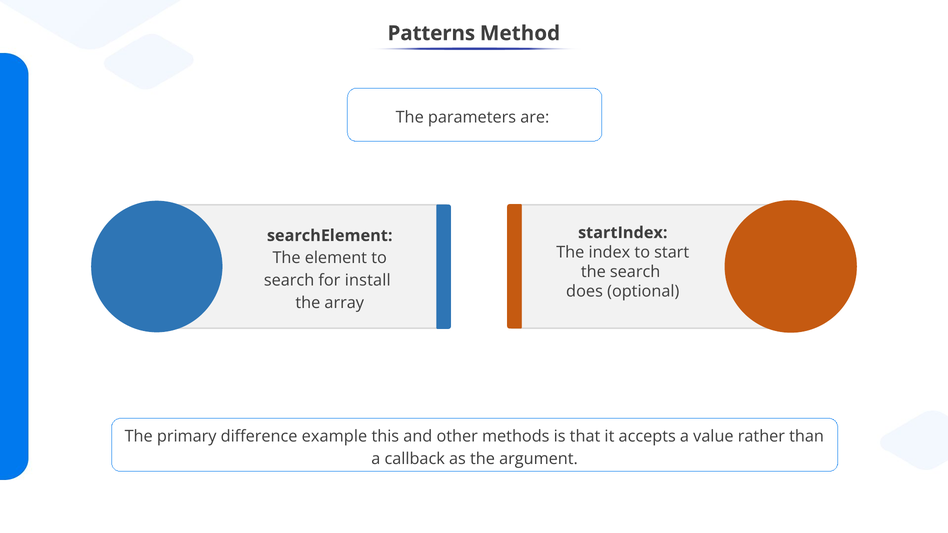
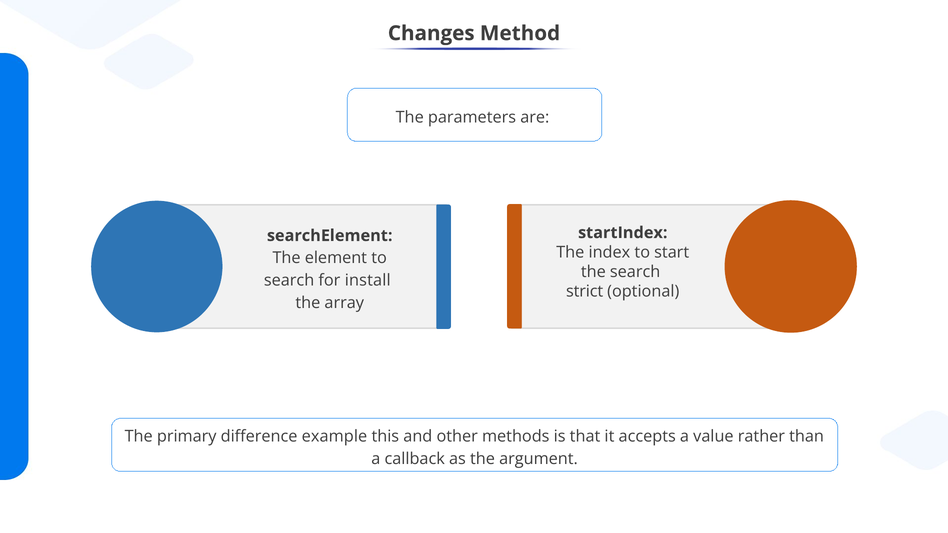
Patterns: Patterns -> Changes (431, 33)
does: does -> strict (585, 291)
